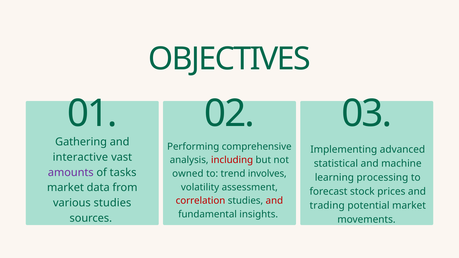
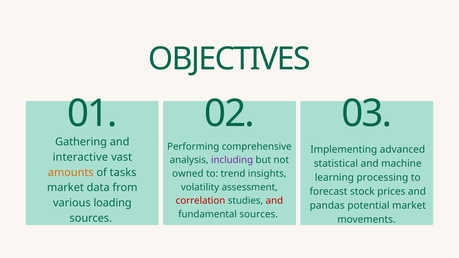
including colour: red -> purple (232, 160)
amounts colour: purple -> orange (71, 173)
involves: involves -> insights (267, 174)
various studies: studies -> loading (113, 203)
trading: trading -> pandas (327, 206)
fundamental insights: insights -> sources (259, 215)
